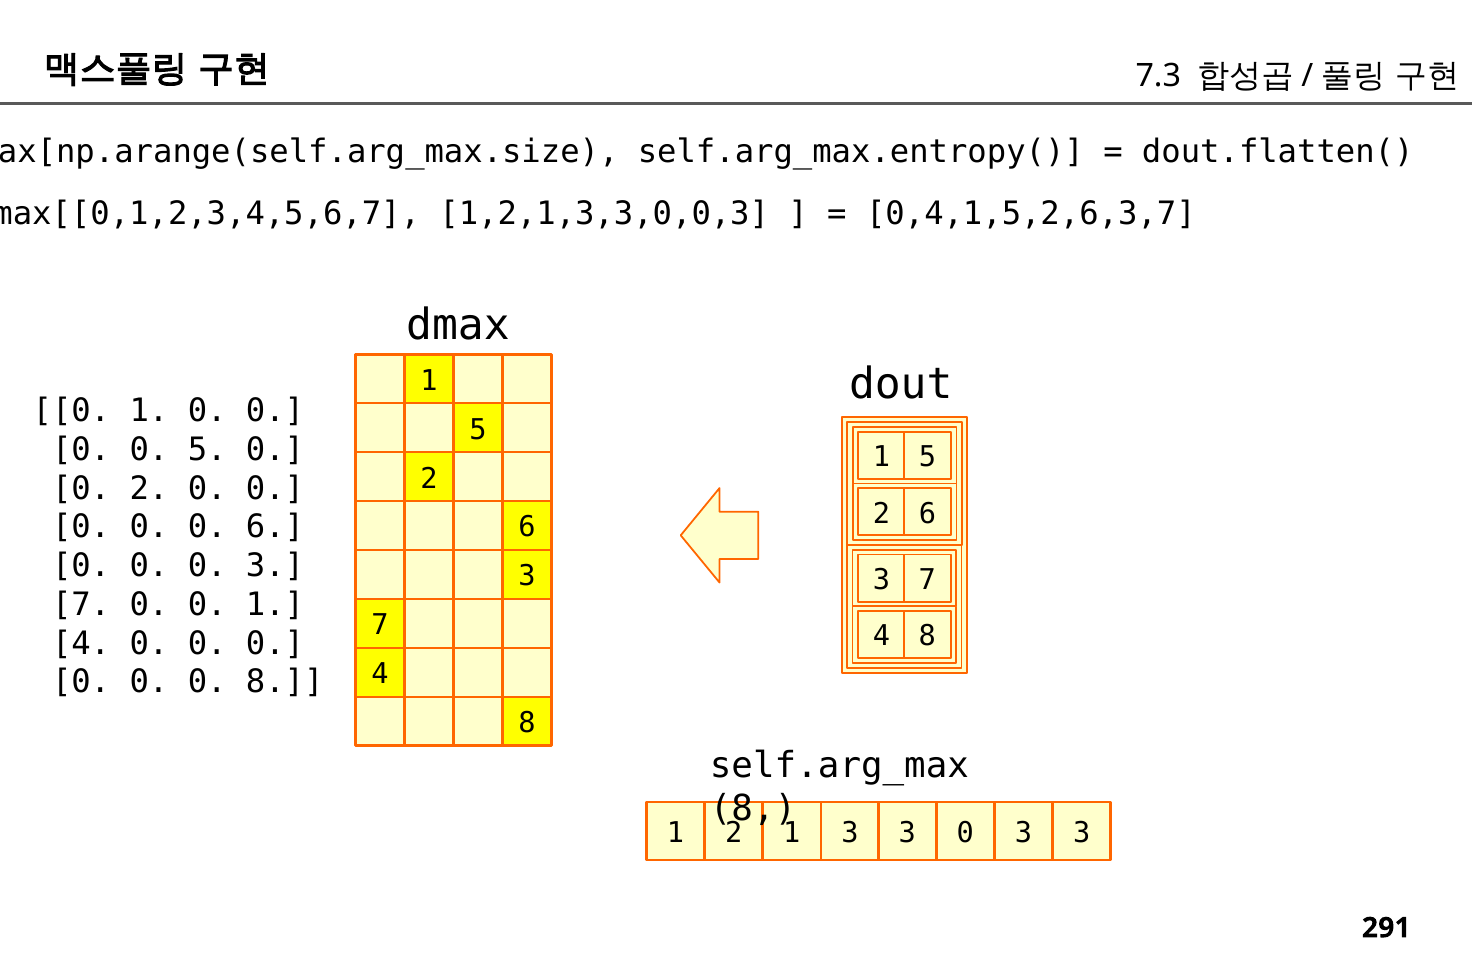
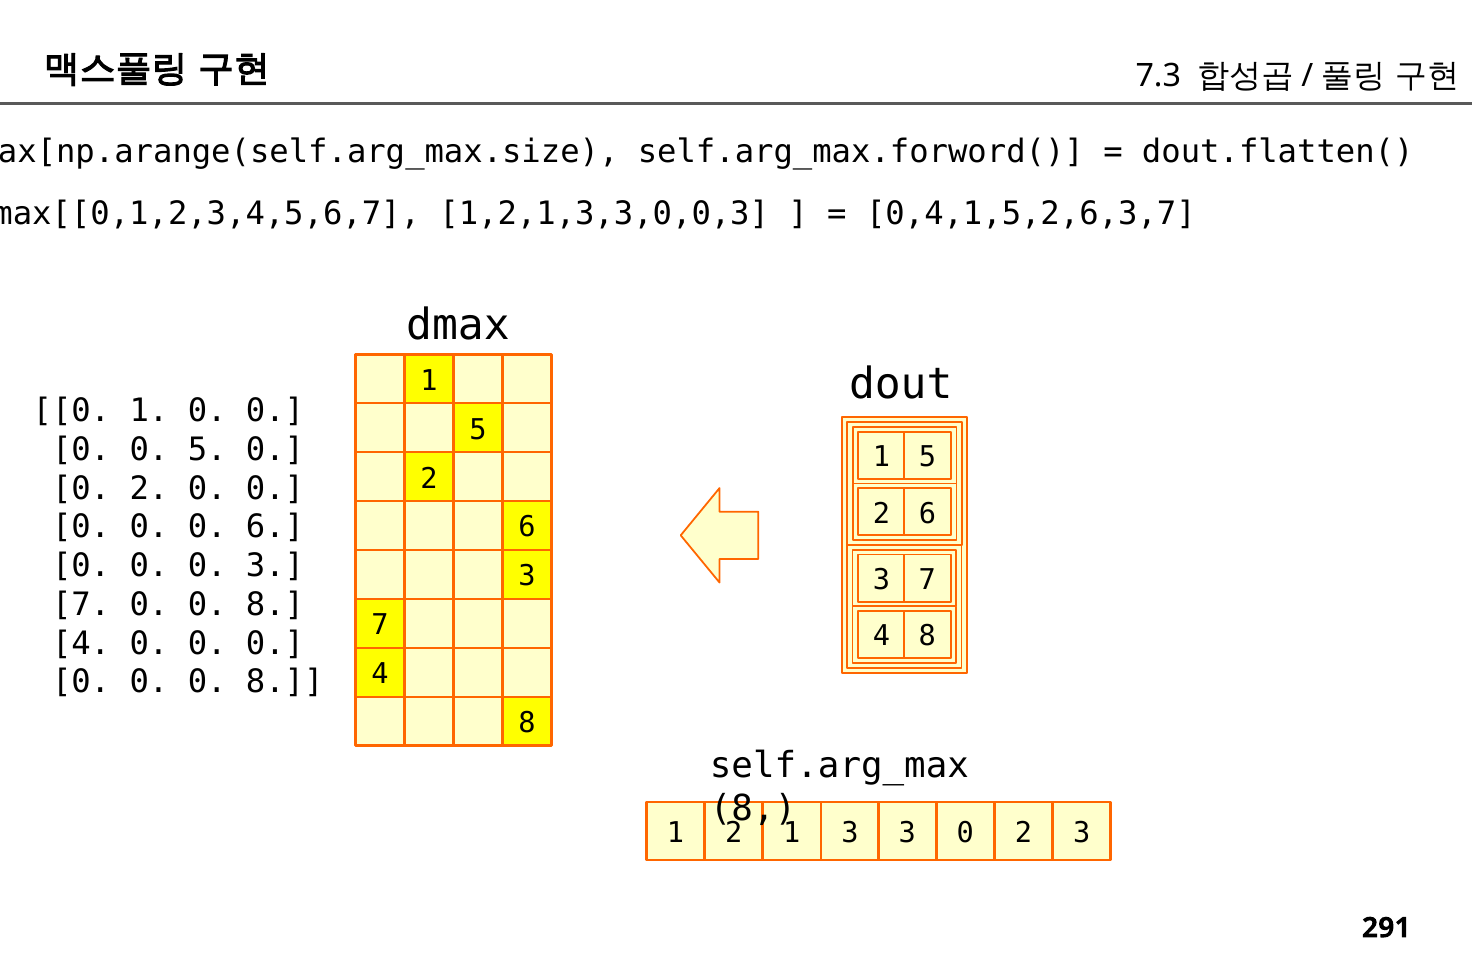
self.arg_max.entropy(: self.arg_max.entropy( -> self.arg_max.forword( (861, 152)
7 0 0 1: 1 -> 8 (275, 605)
3 0 3: 3 -> 2 (1023, 833)
